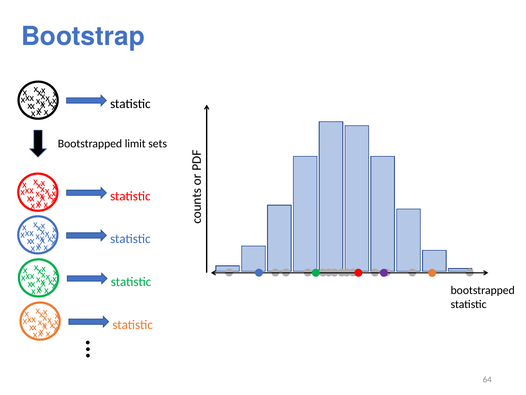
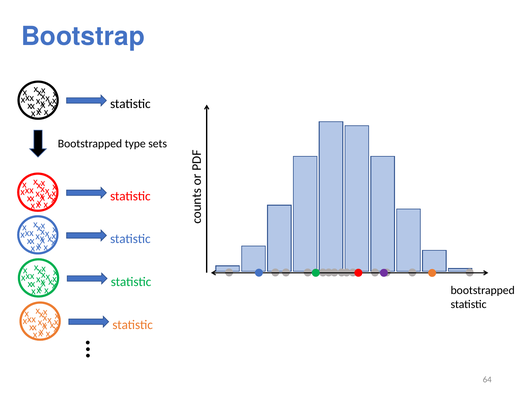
limit: limit -> type (135, 144)
